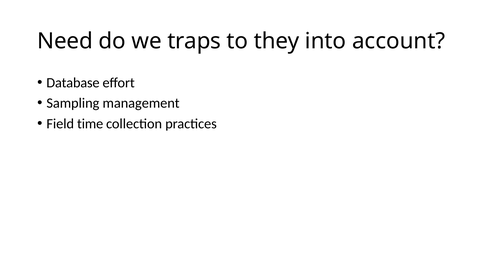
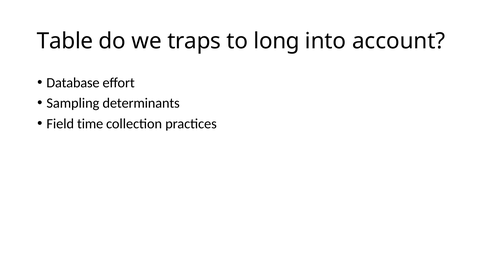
Need: Need -> Table (65, 41)
they: they -> long (277, 41)
management: management -> determinants (141, 103)
